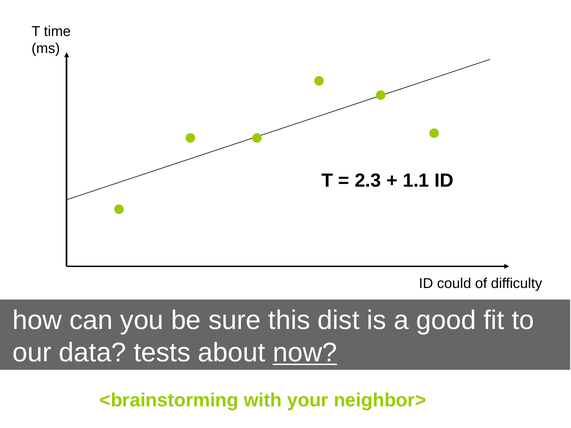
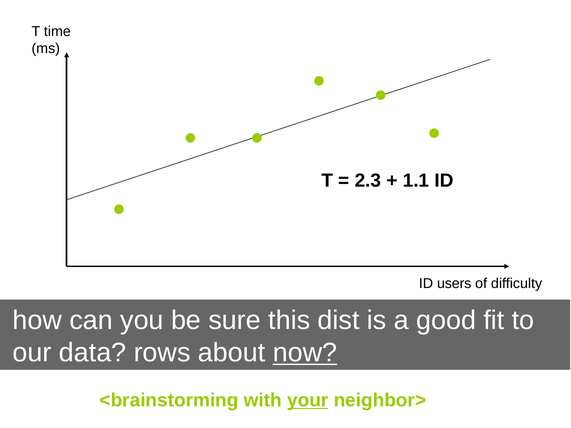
could: could -> users (454, 284)
tests: tests -> rows (162, 353)
your underline: none -> present (308, 401)
